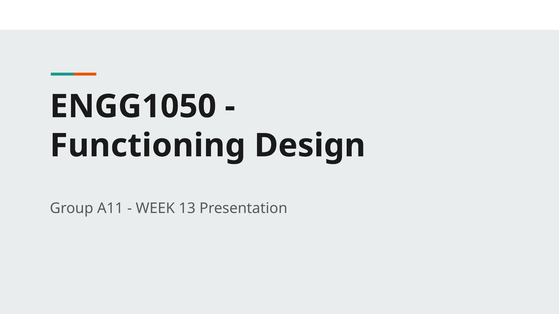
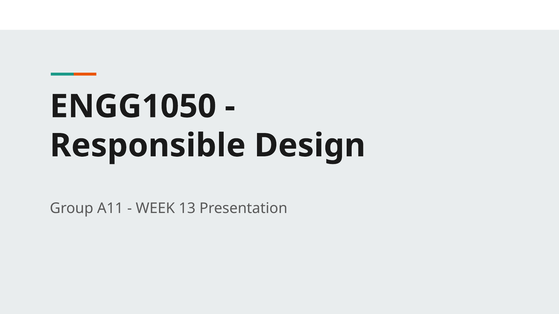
Functioning: Functioning -> Responsible (148, 146)
